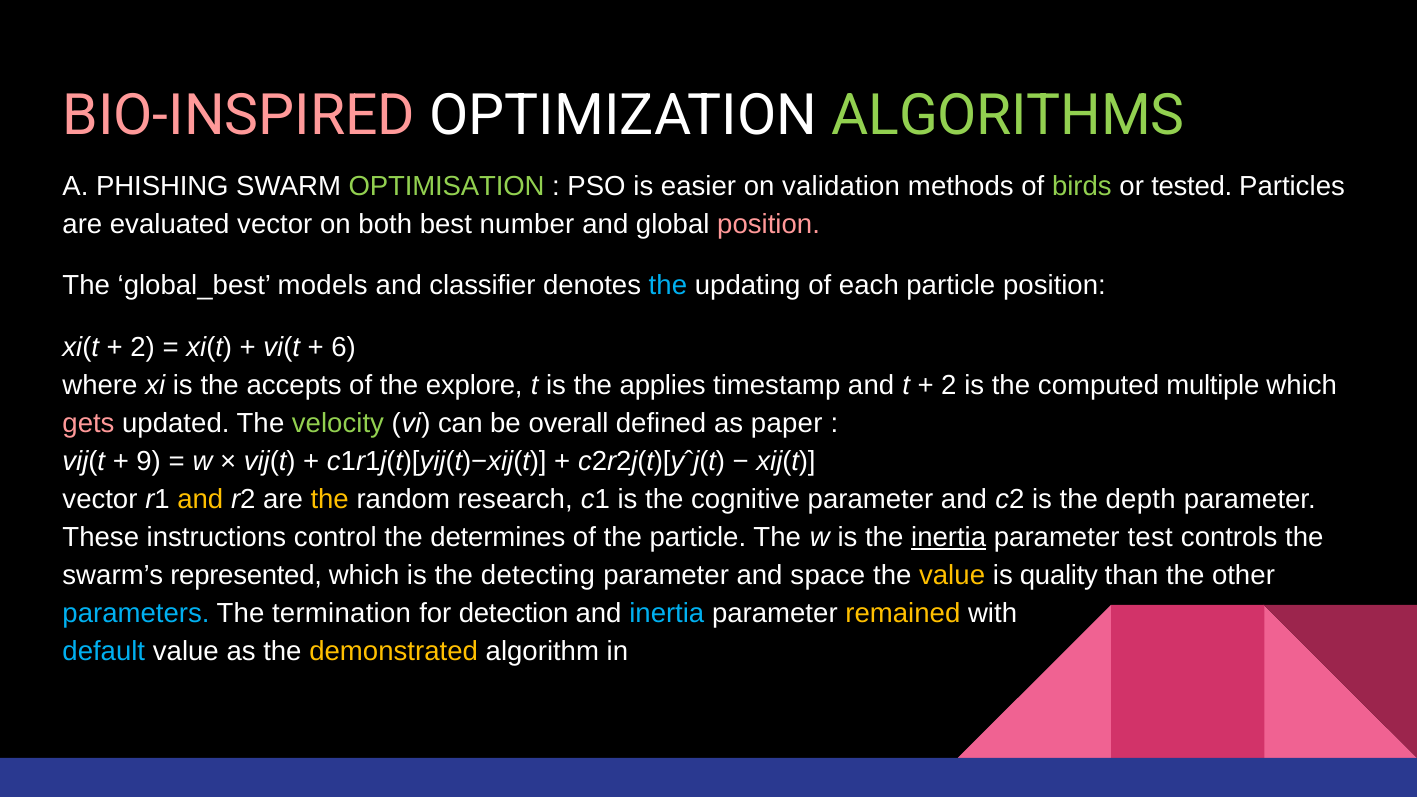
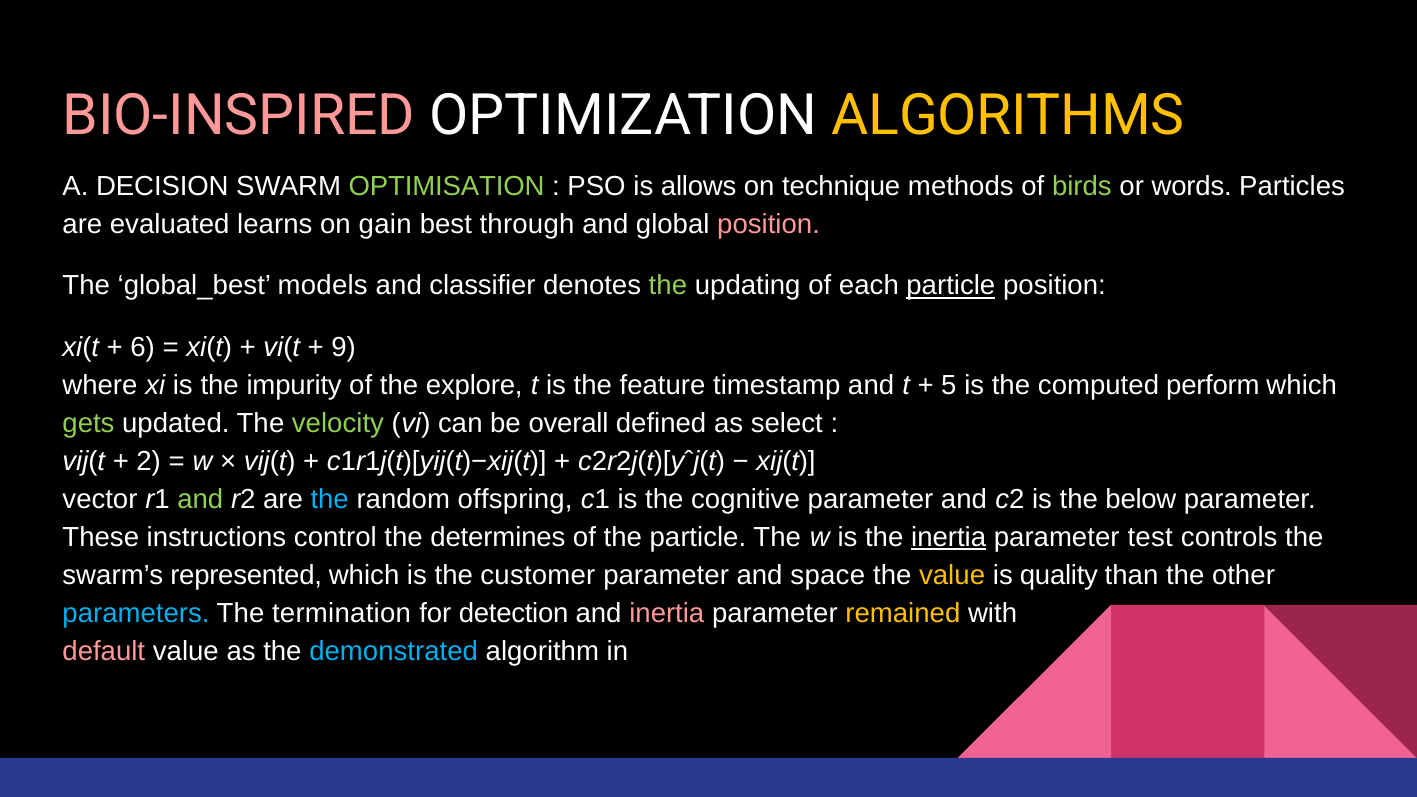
ALGORITHMS colour: light green -> yellow (1008, 116)
PHISHING: PHISHING -> DECISION (162, 186)
easier: easier -> allows (699, 186)
validation: validation -> technique (841, 186)
tested: tested -> words (1192, 186)
evaluated vector: vector -> learns (275, 224)
both: both -> gain (385, 224)
number: number -> through (527, 224)
the colour: light blue -> light green (668, 286)
particle underline: none -> present (951, 286)
2: 2 -> 6 (143, 347)
6: 6 -> 9 (344, 347)
accepts: accepts -> impurity (294, 385)
applies: applies -> feature (663, 385)
2: 2 -> 5 (949, 385)
multiple: multiple -> perform (1213, 385)
gets colour: pink -> light green (88, 423)
paper: paper -> select (787, 423)
9: 9 -> 2 (149, 461)
and colour: yellow -> light green (200, 499)
the colour: yellow -> light blue (330, 499)
research: research -> offspring (515, 499)
depth: depth -> below (1141, 499)
detecting: detecting -> customer (538, 575)
inertia colour: light blue -> pink (667, 613)
default colour: light blue -> pink (104, 651)
demonstrated colour: yellow -> light blue (394, 651)
